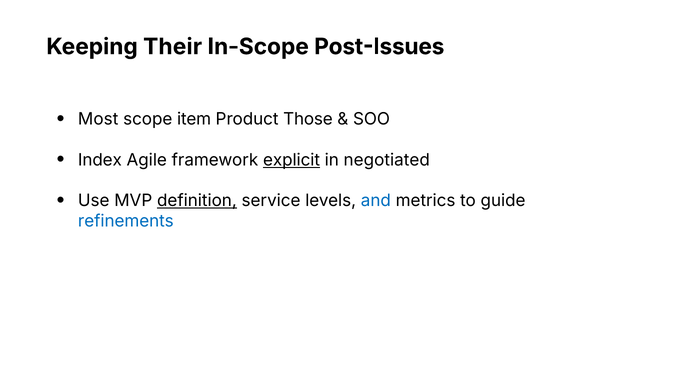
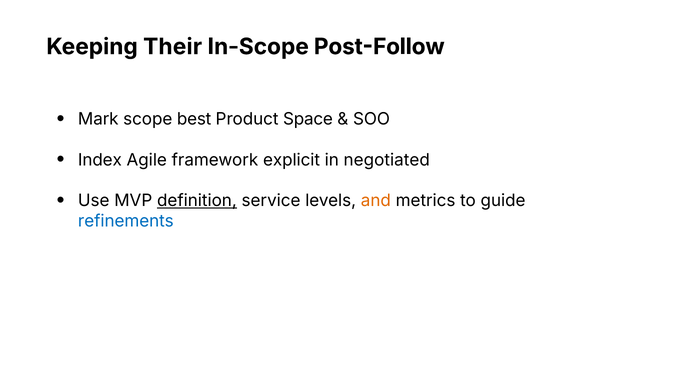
Post-Issues: Post-Issues -> Post-Follow (379, 47)
Most: Most -> Mark (98, 119)
item: item -> best (194, 119)
Those: Those -> Space (308, 119)
explicit underline: present -> none (292, 160)
and colour: blue -> orange (376, 201)
